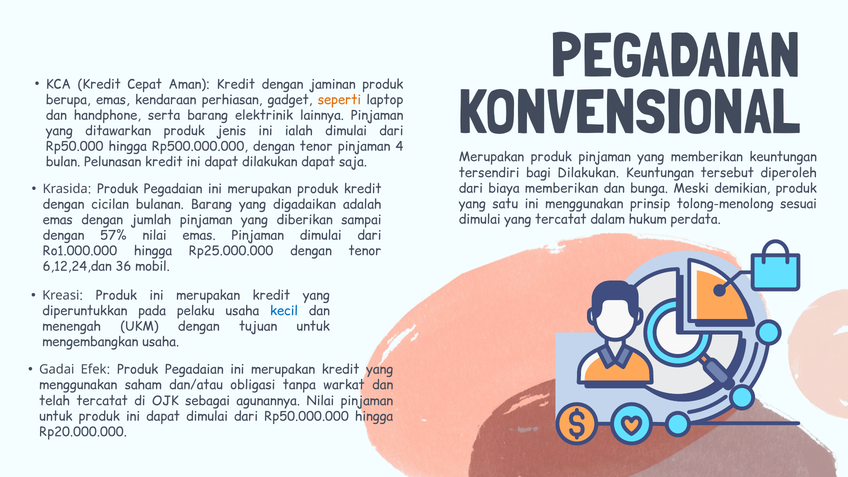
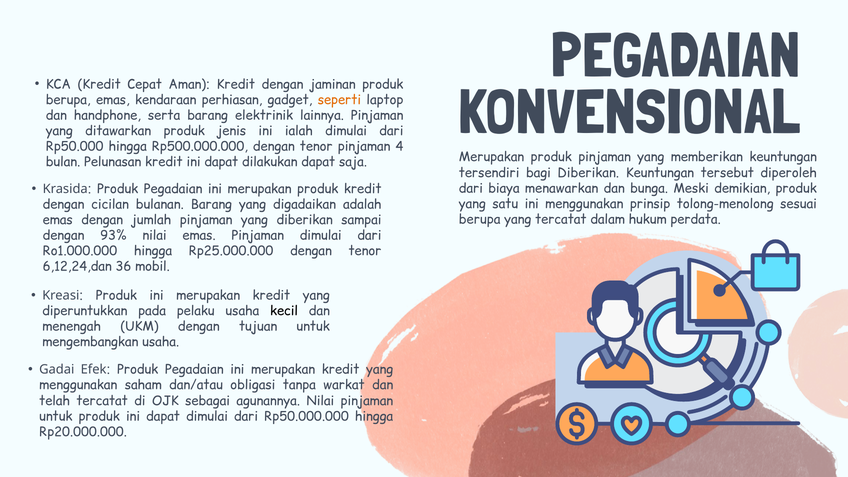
bagi Dilakukan: Dilakukan -> Diberikan (588, 173)
biaya memberikan: memberikan -> menawarkan (562, 188)
dimulai: dimulai -> berupa (480, 219)
57%: 57% -> 93% (113, 236)
kecil colour: blue -> black (284, 311)
